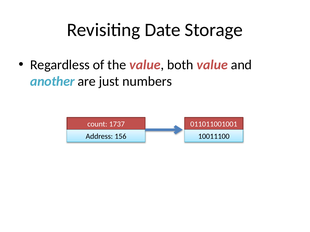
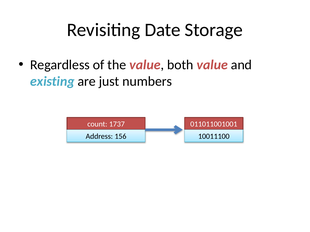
another: another -> existing (52, 82)
